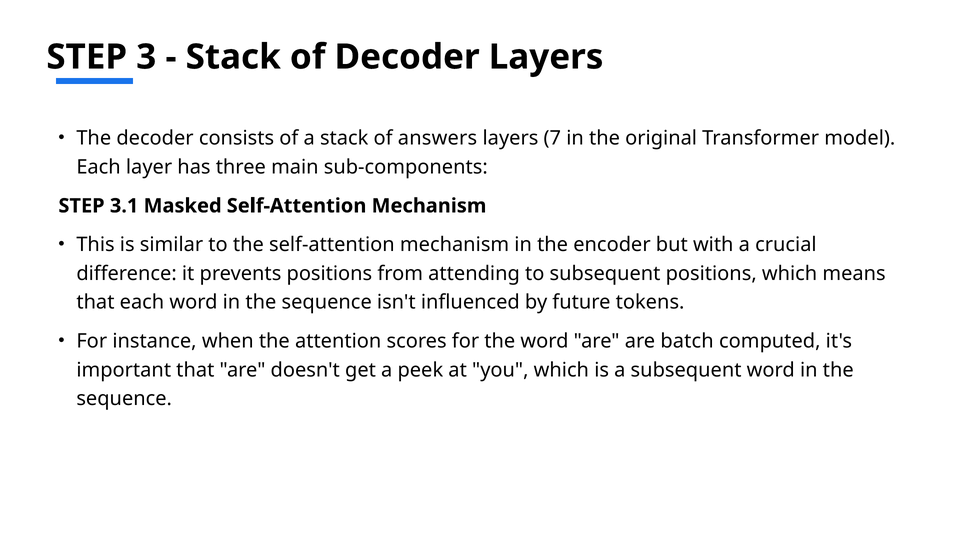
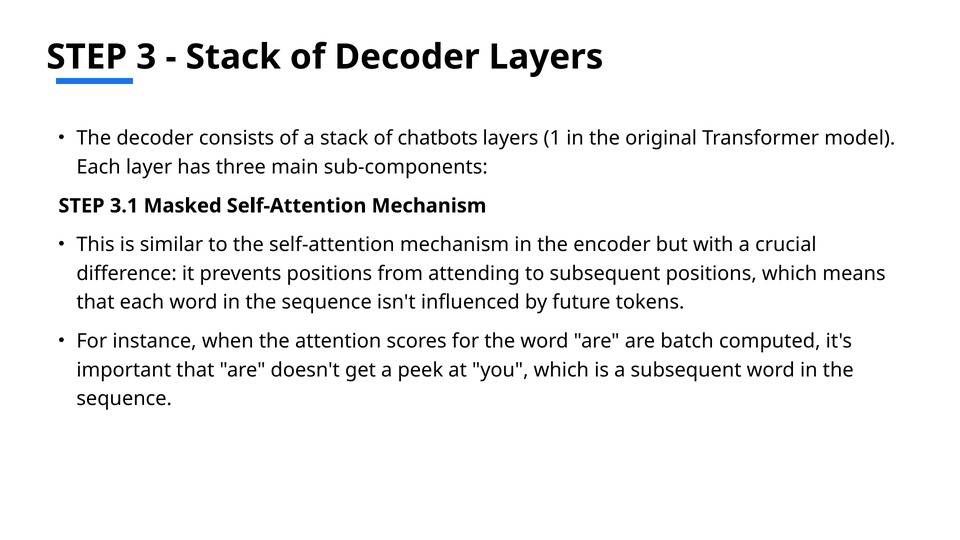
answers: answers -> chatbots (438, 138)
7: 7 -> 1 (552, 138)
